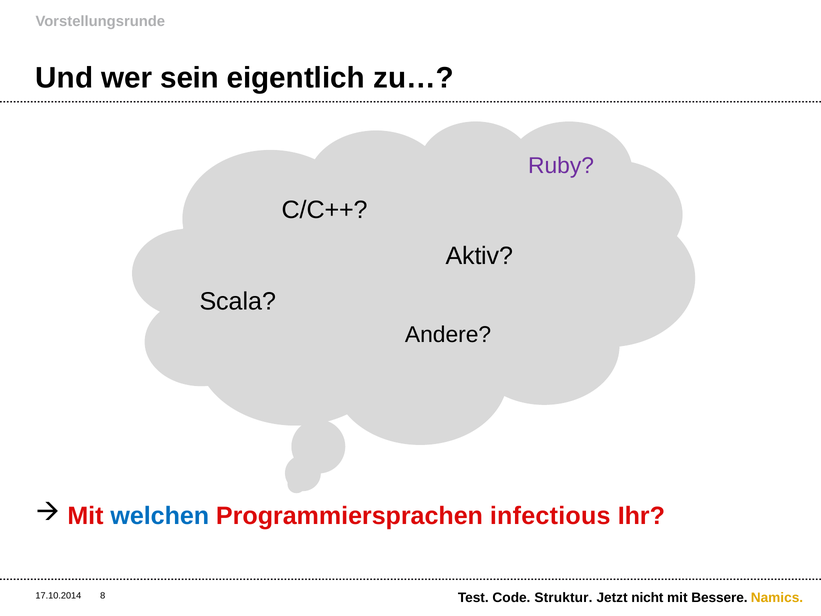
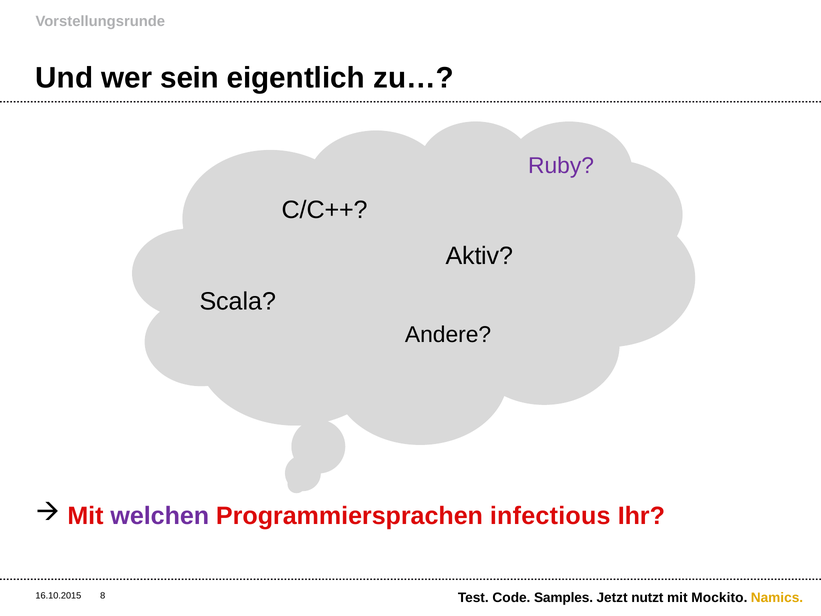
welchen colour: blue -> purple (160, 516)
17.10.2014: 17.10.2014 -> 16.10.2015 (58, 596)
Struktur: Struktur -> Samples (564, 597)
nicht: nicht -> nutzt (647, 597)
Bessere: Bessere -> Mockito (719, 597)
